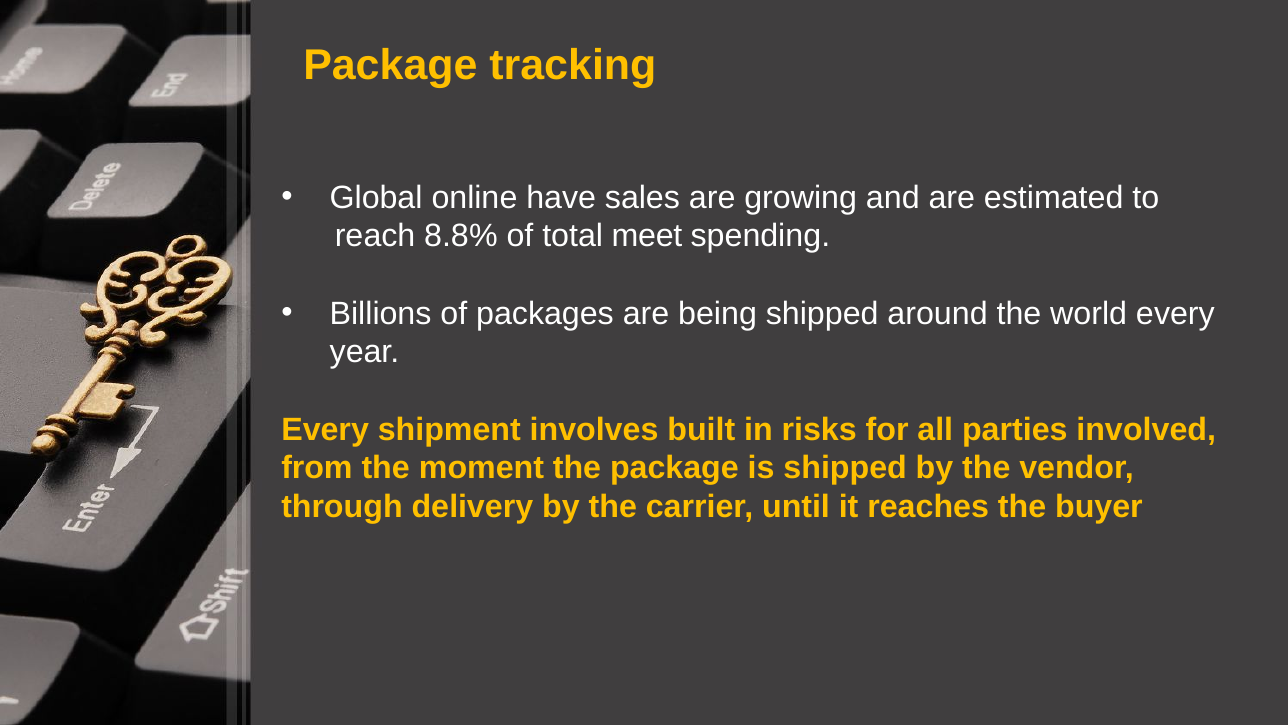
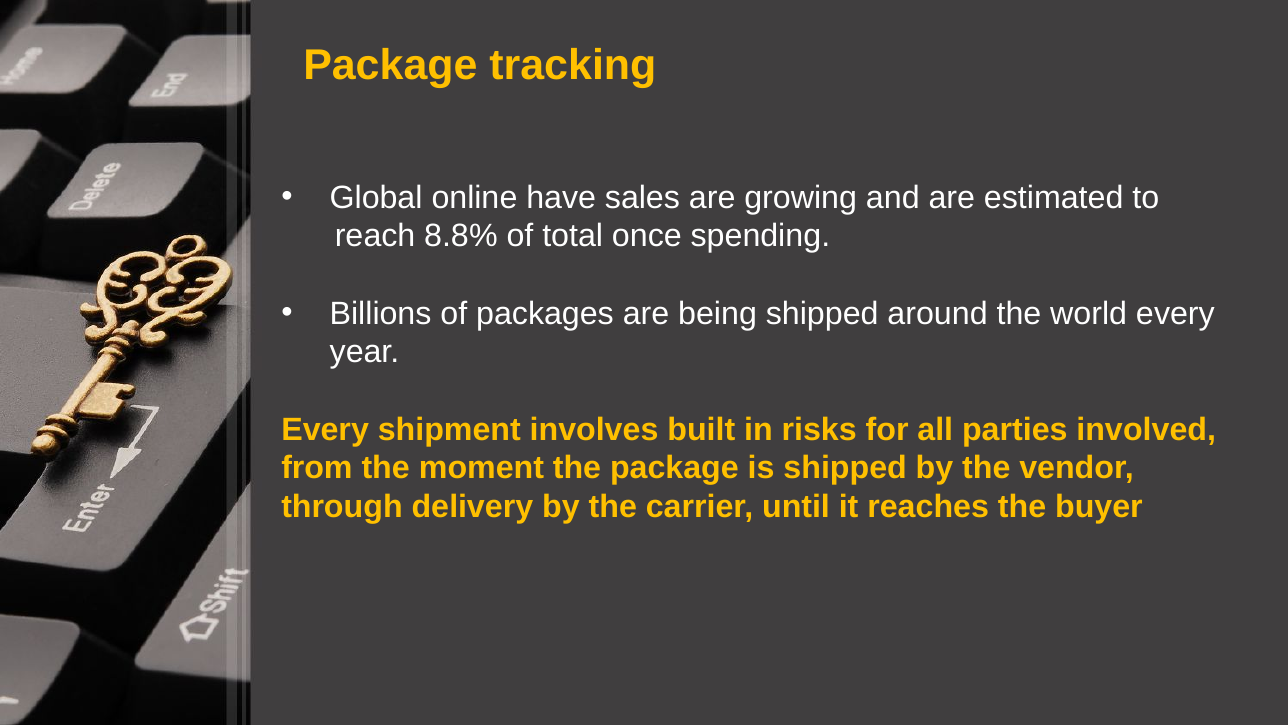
meet: meet -> once (647, 236)
